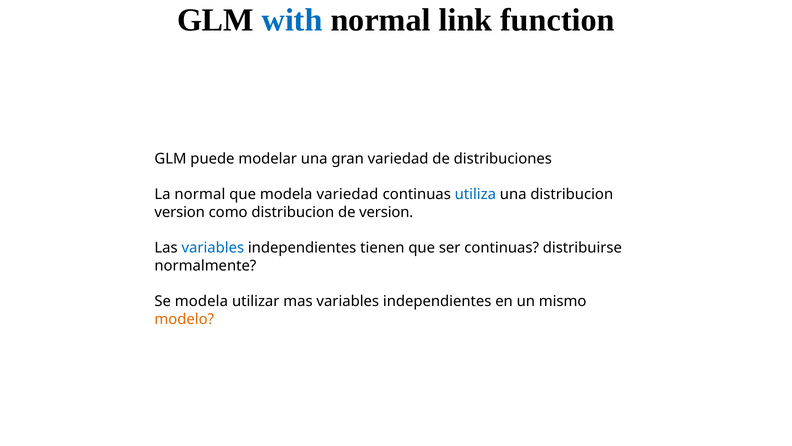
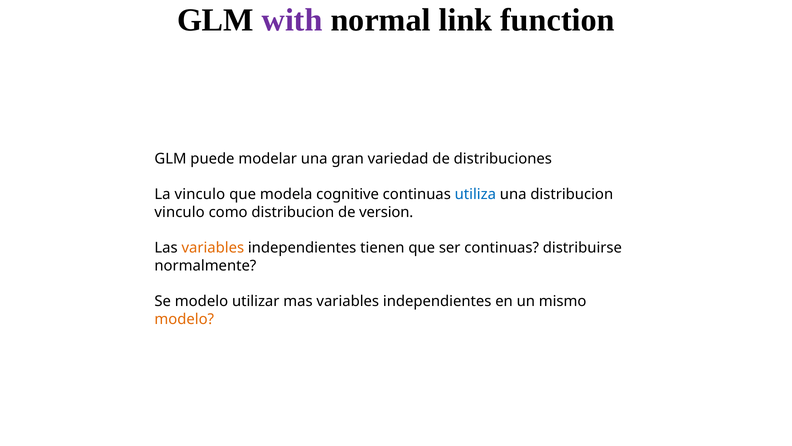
with colour: blue -> purple (292, 20)
La normal: normal -> vinculo (200, 194)
modela variedad: variedad -> cognitive (348, 194)
version: version -> vinculo (180, 212)
variables colour: blue -> orange (213, 248)
Se modela: modela -> modelo (201, 301)
